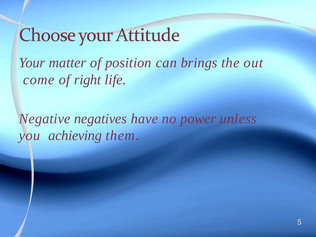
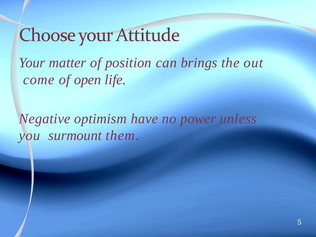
right: right -> open (88, 80)
negatives: negatives -> optimism (100, 119)
achieving: achieving -> surmount (75, 135)
